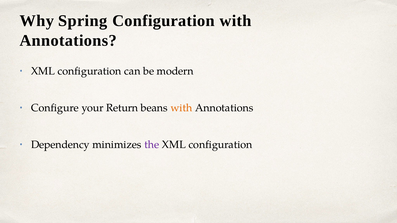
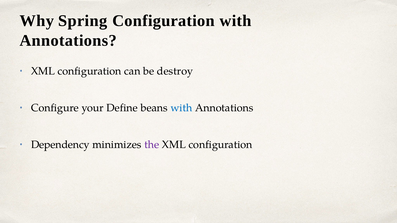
modern: modern -> destroy (175, 71)
Return: Return -> Define (122, 108)
with colour: orange -> blue (181, 108)
